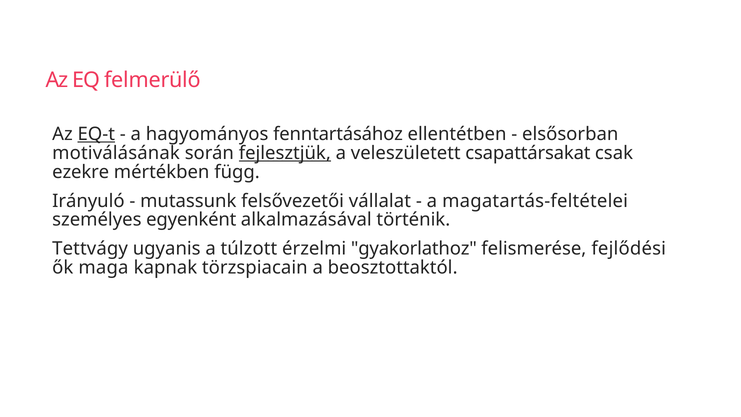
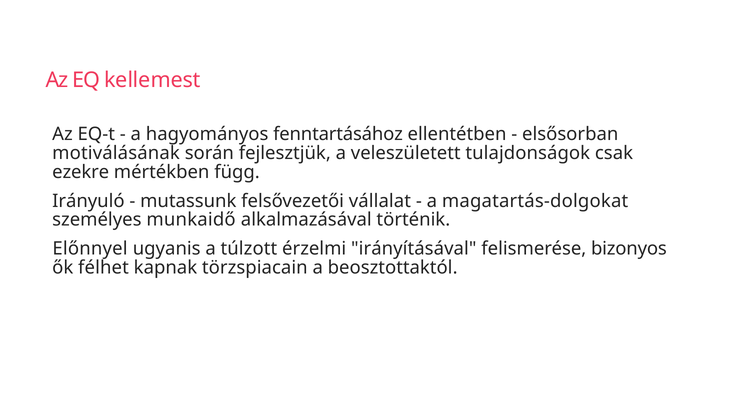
felmerülő: felmerülő -> kellemest (152, 80)
EQ-t underline: present -> none (96, 134)
fejlesztjük underline: present -> none (285, 153)
csapattársakat: csapattársakat -> tulajdonságok (528, 153)
magatartás-feltételei: magatartás-feltételei -> magatartás-dolgokat (535, 201)
egyenként: egyenként -> munkaidő (191, 220)
Tettvágy: Tettvágy -> Előnnyel (90, 249)
gyakorlathoz: gyakorlathoz -> irányításával (414, 249)
fejlődési: fejlődési -> bizonyos (629, 249)
maga: maga -> félhet (103, 268)
